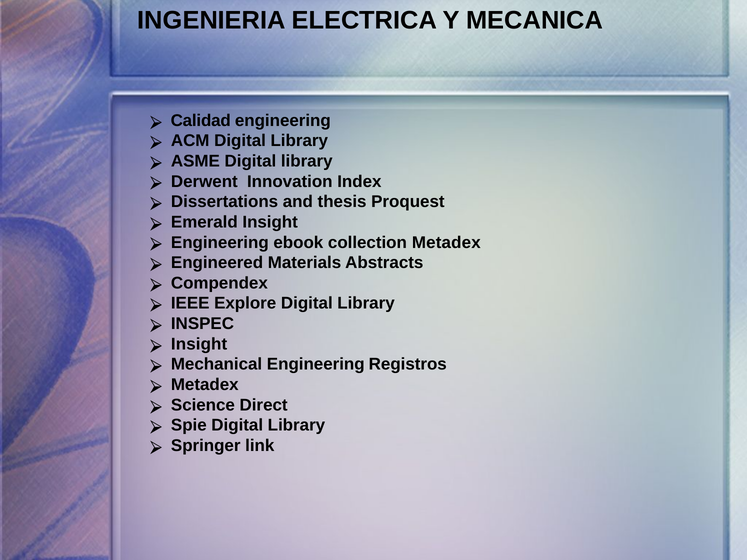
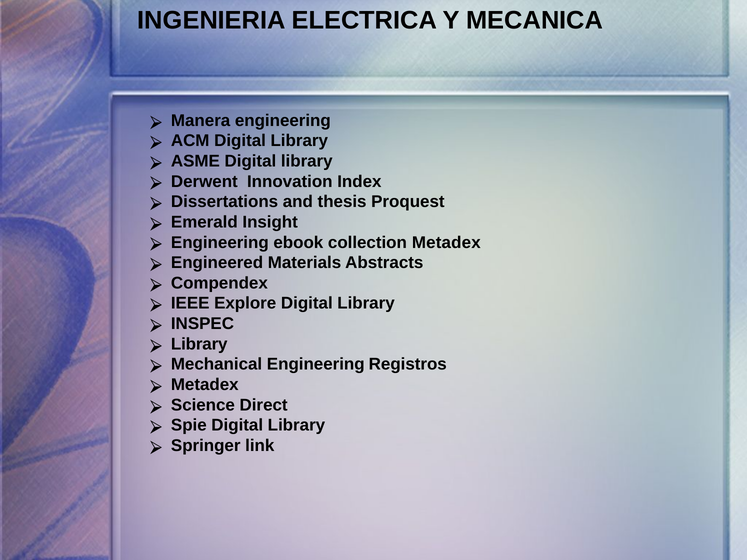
Calidad: Calidad -> Manera (201, 121)
Insight: Insight -> Library (199, 344)
